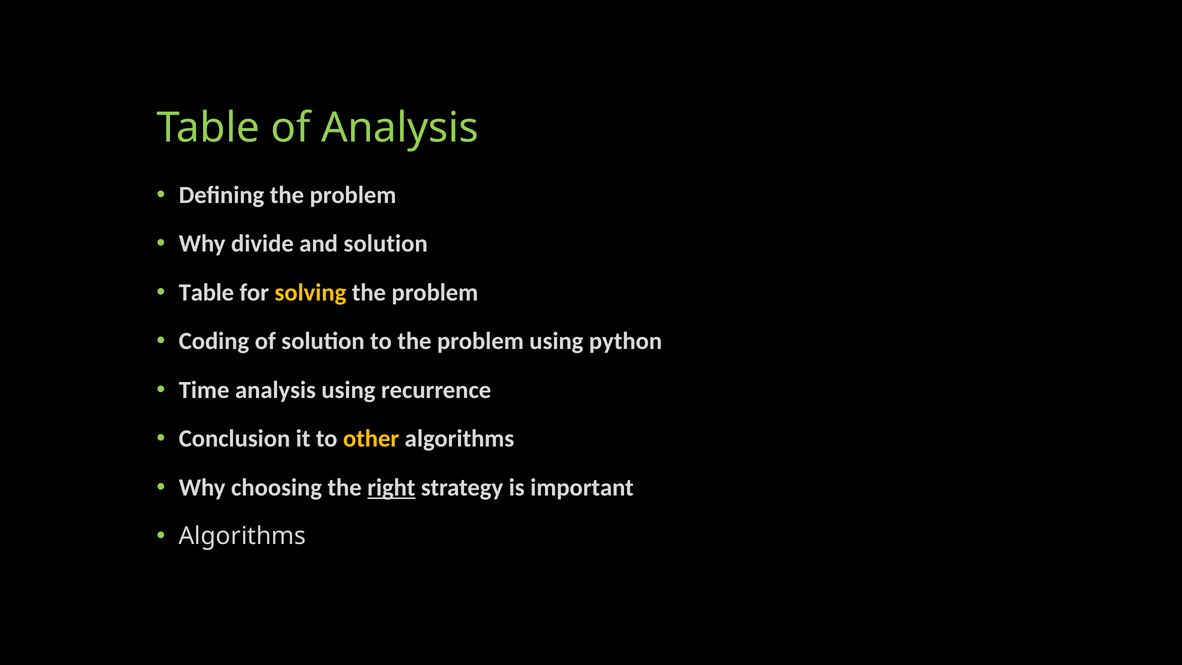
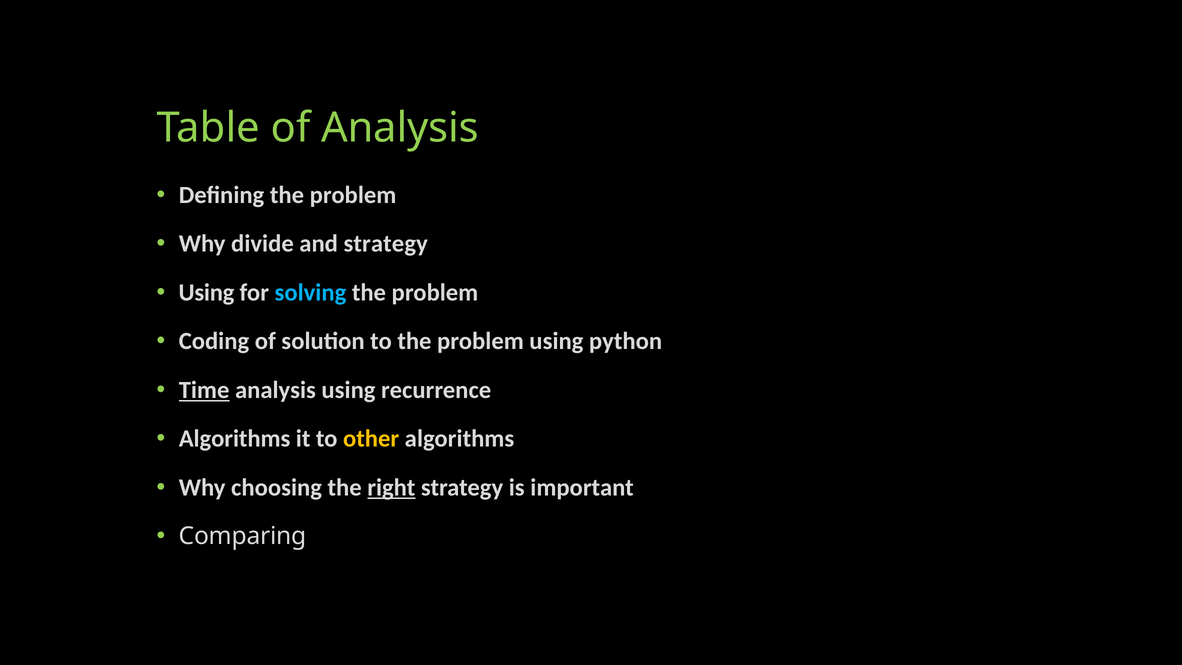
and solution: solution -> strategy (386, 244)
Table: Table -> Using (206, 292)
solving colour: yellow -> light blue (310, 292)
Time underline: none -> present (204, 390)
Conclusion: Conclusion -> Algorithms (235, 439)
Algorithms: Algorithms -> Comparing (243, 536)
